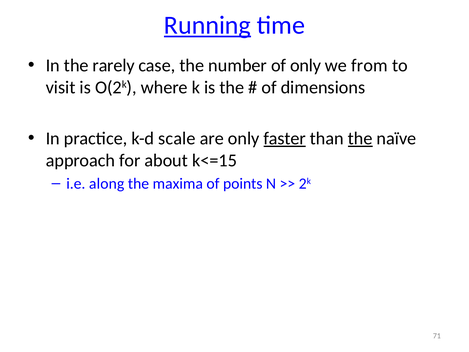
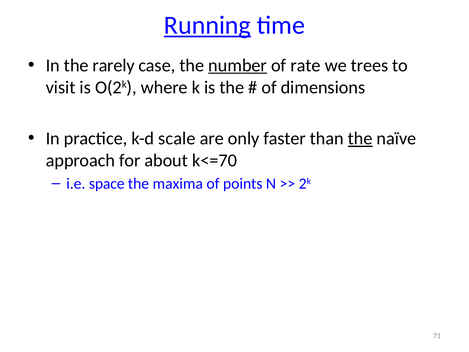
number underline: none -> present (238, 65)
of only: only -> rate (306, 65)
from: from -> trees (370, 65)
faster underline: present -> none (285, 138)
k<=15: k<=15 -> k<=70 (215, 160)
along: along -> space (107, 184)
